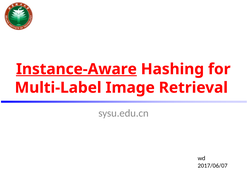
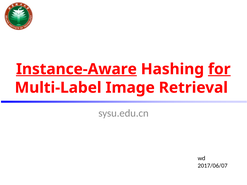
for underline: none -> present (219, 69)
